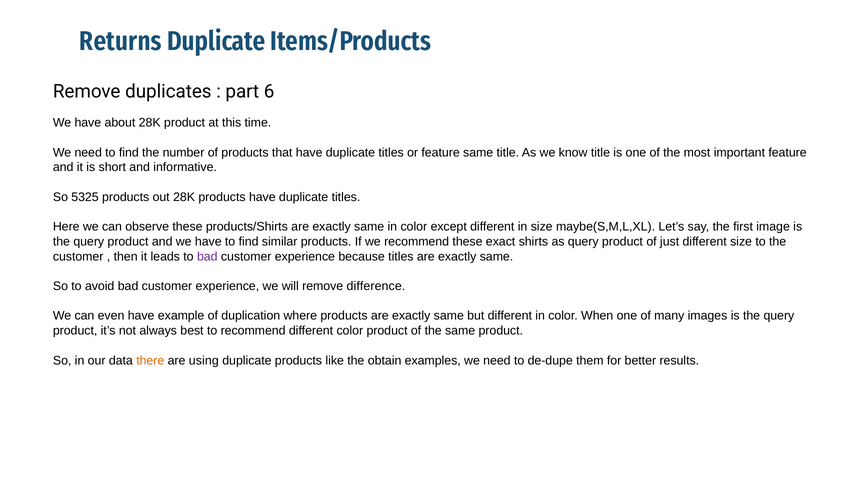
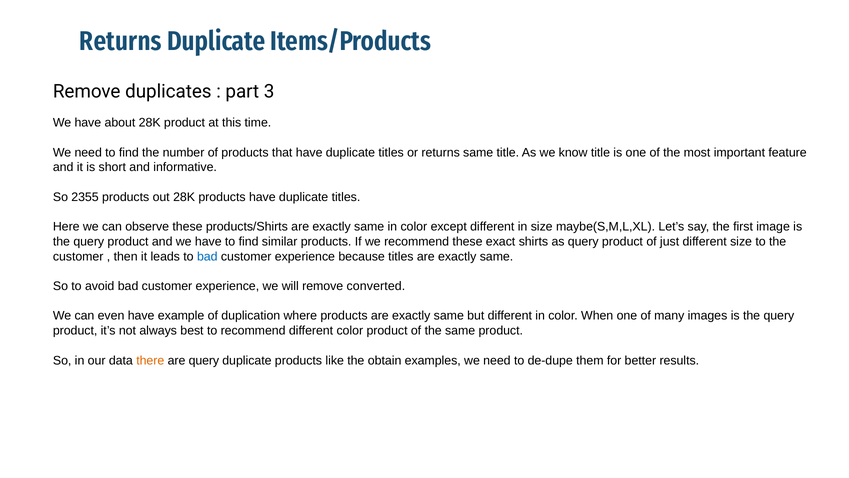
6: 6 -> 3 (269, 91)
or feature: feature -> returns (441, 152)
5325: 5325 -> 2355 (85, 197)
bad colour: purple -> blue (207, 256)
difference: difference -> converted (376, 286)
are using: using -> query (204, 360)
